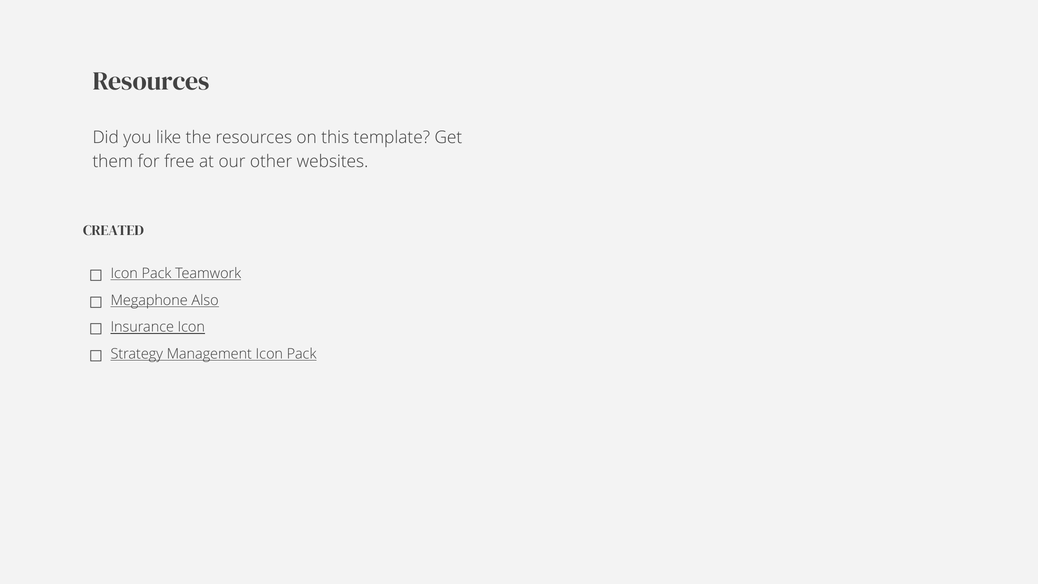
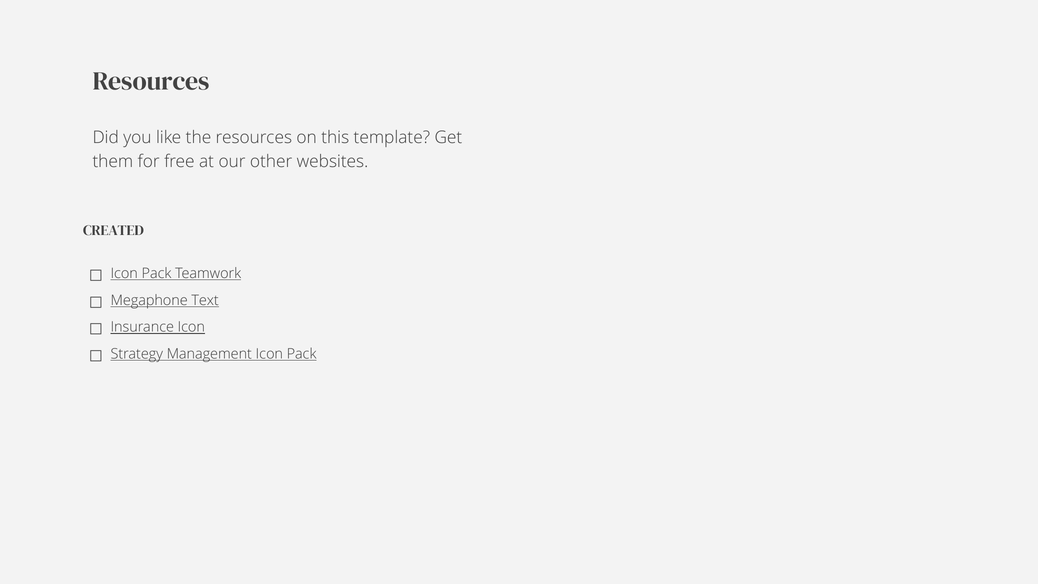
Also: Also -> Text (205, 300)
